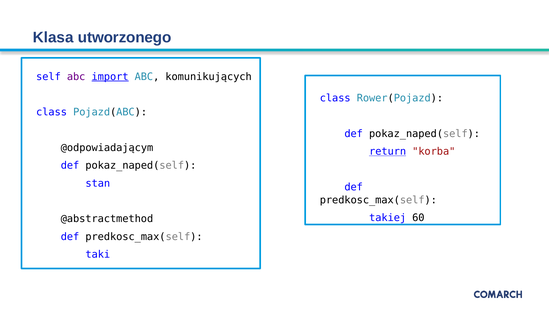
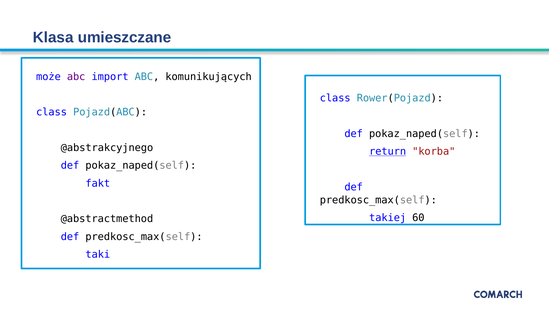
utworzonego: utworzonego -> umieszczane (125, 37)
self: self -> może (49, 77)
import underline: present -> none (110, 77)
@odpowiadającym: @odpowiadającym -> @abstrakcyjnego (107, 148)
stan: stan -> fakt (98, 183)
